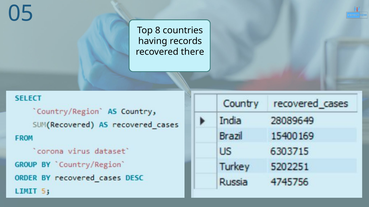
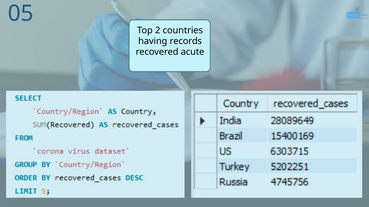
8: 8 -> 2 (158, 31)
there: there -> acute (193, 52)
